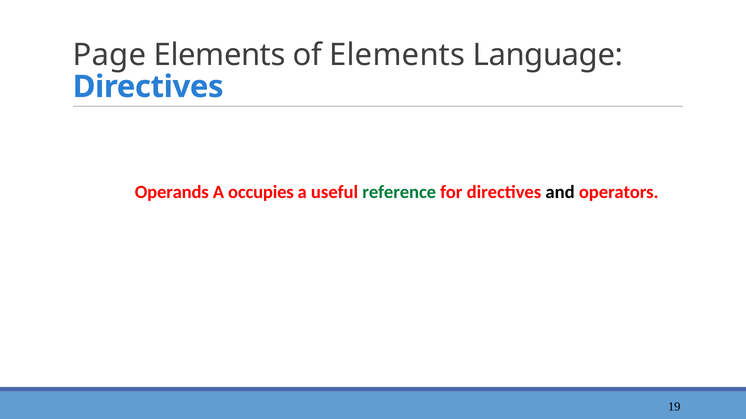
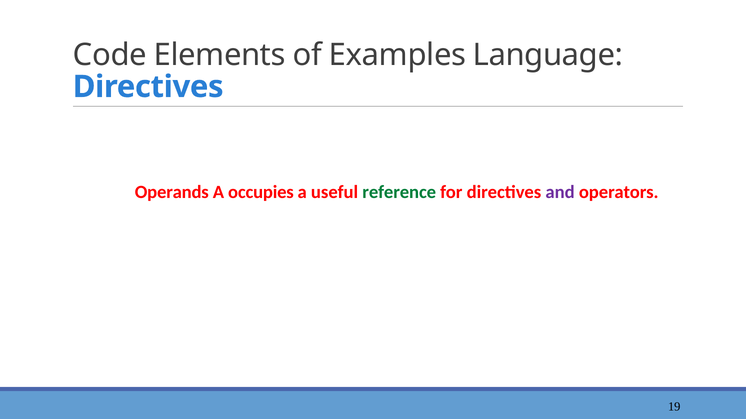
Page: Page -> Code (110, 55)
of Elements: Elements -> Examples (397, 55)
and colour: black -> purple (560, 193)
